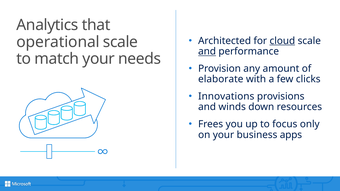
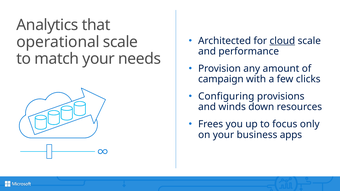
and underline: present -> none (207, 52)
elaborate: elaborate -> campaign (221, 79)
Innovations: Innovations -> Configuring (226, 96)
